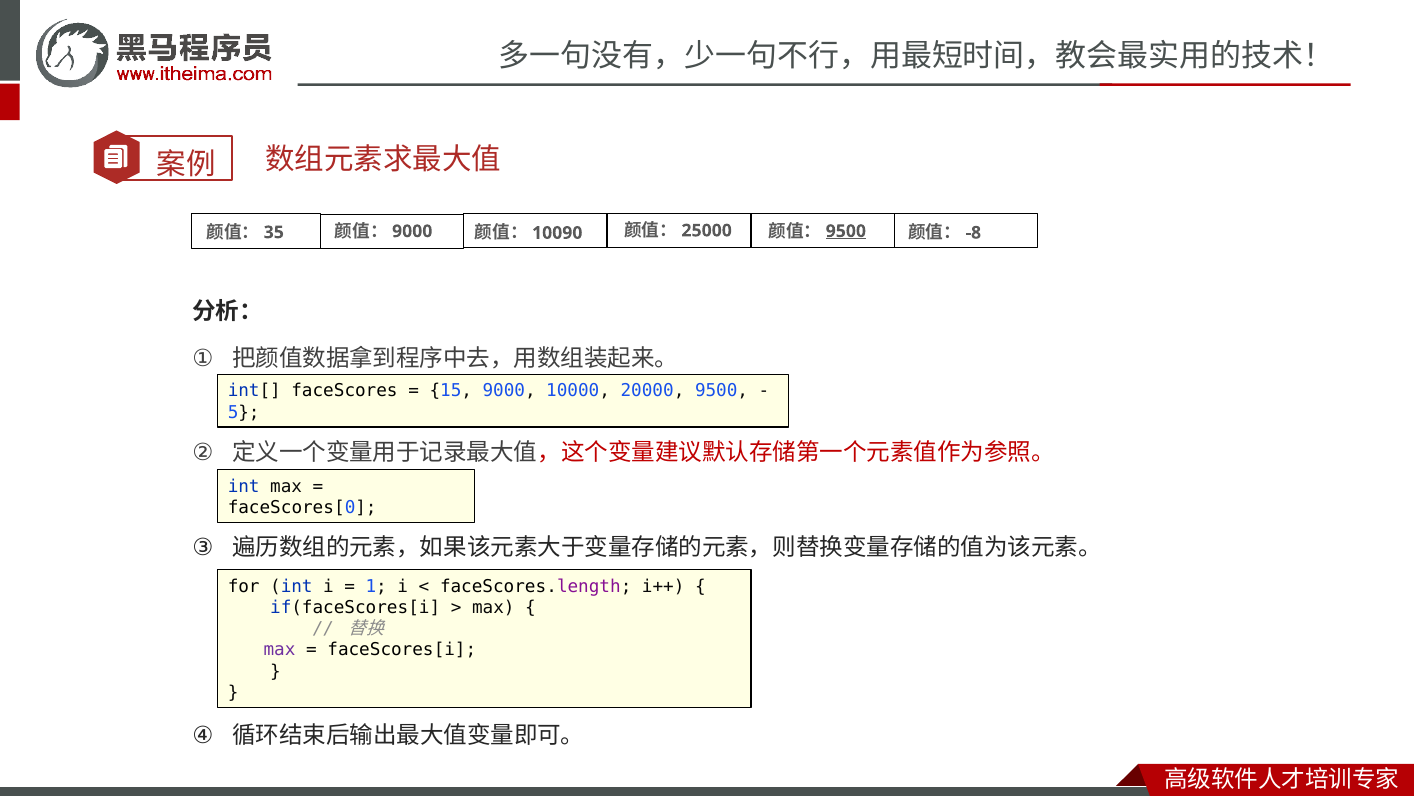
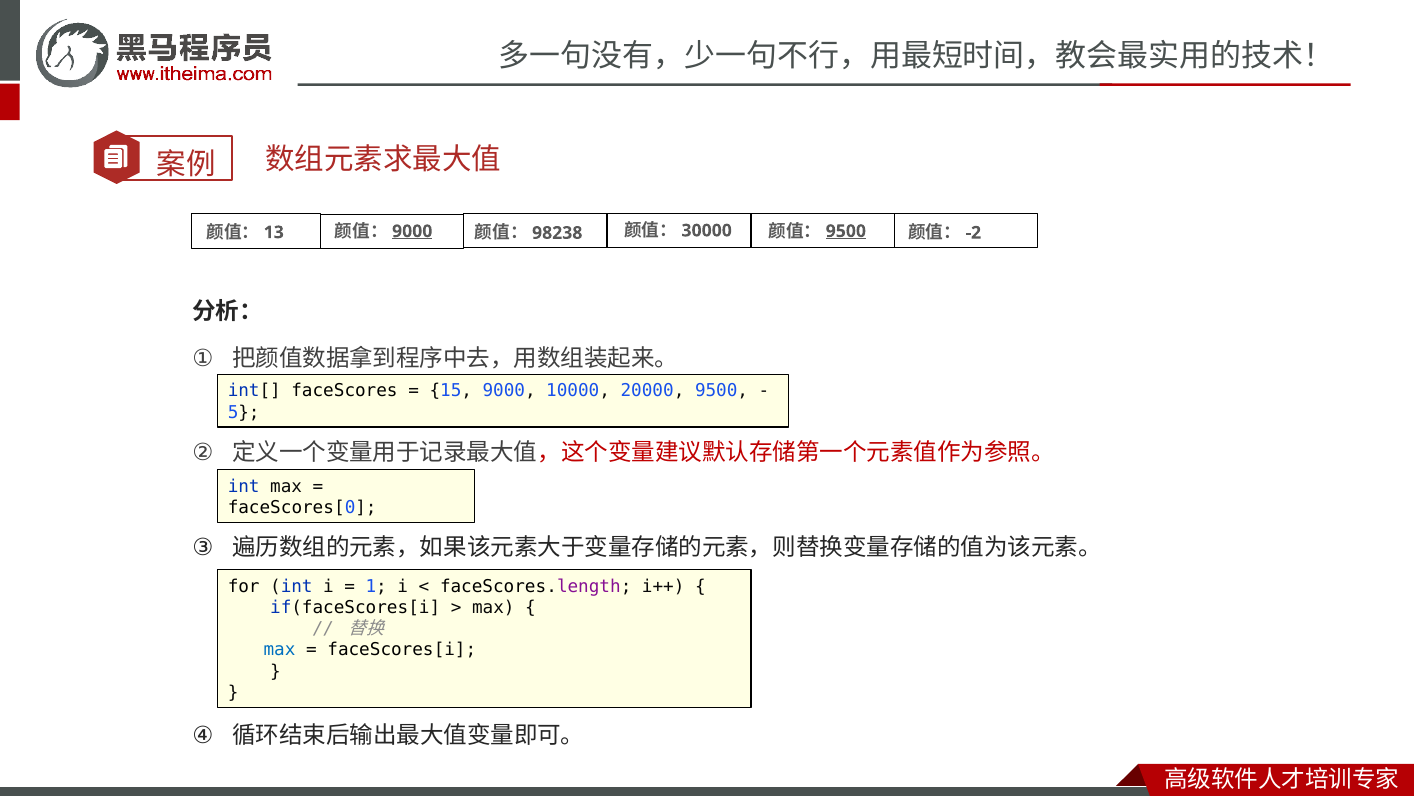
35: 35 -> 13 (274, 232)
9000 underline: none -> present (412, 231)
10090: 10090 -> 98238 (557, 233)
25000: 25000 -> 30000 (707, 230)
-8: -8 -> -2 (973, 233)
max colour: purple -> blue (280, 650)
